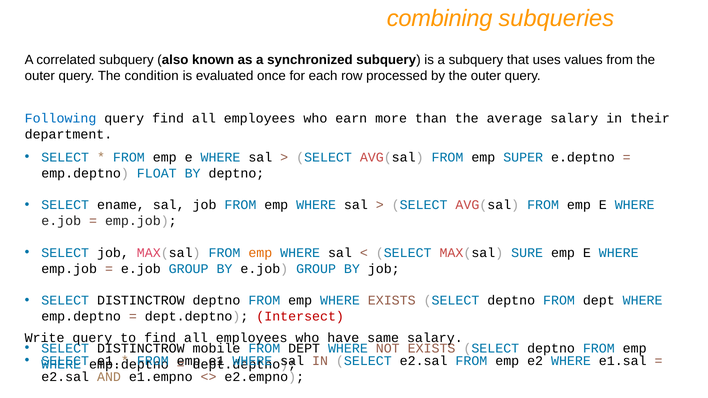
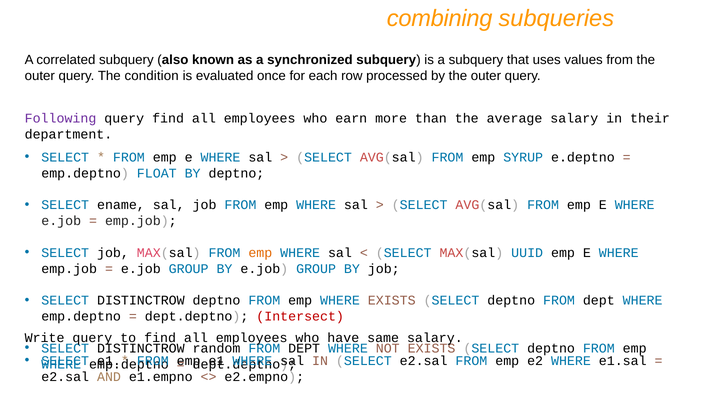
Following colour: blue -> purple (61, 118)
SUPER: SUPER -> SYRUP (523, 157)
SURE: SURE -> UUID (527, 253)
mobile: mobile -> random (217, 349)
